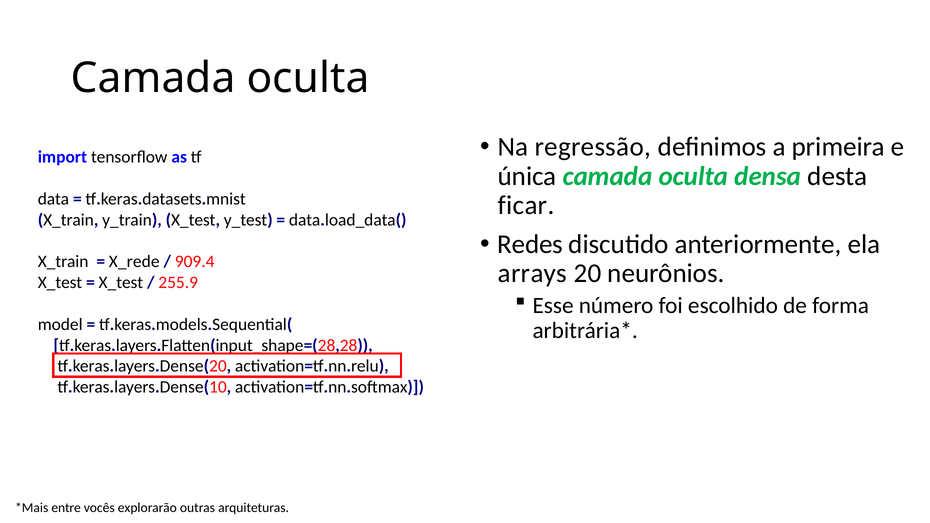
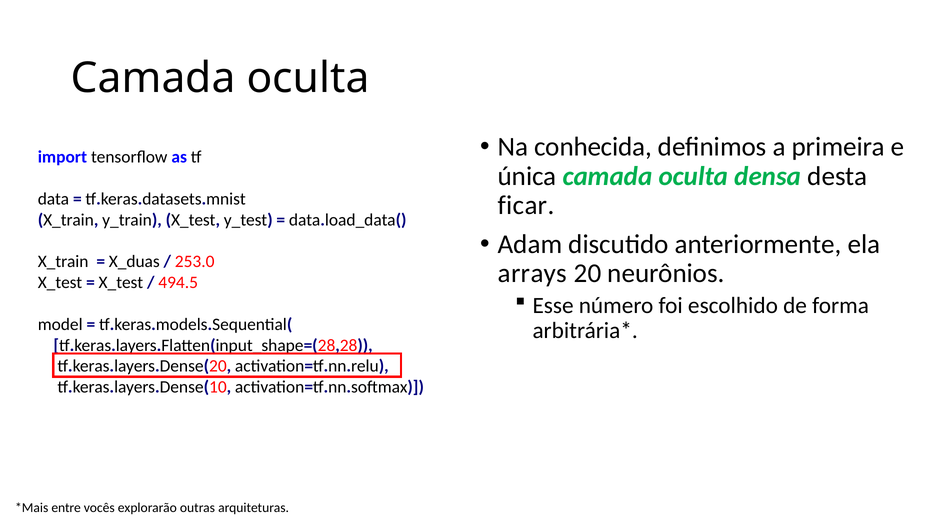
regressão: regressão -> conhecida (593, 147)
Redes: Redes -> Adam (530, 244)
X_rede: X_rede -> X_duas (134, 262)
909.4: 909.4 -> 253.0 (195, 262)
255.9: 255.9 -> 494.5 (178, 283)
